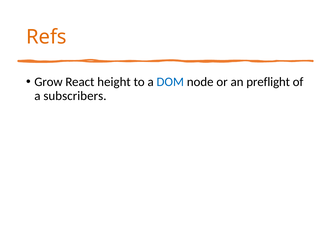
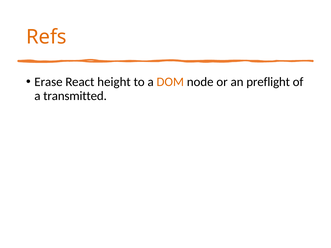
Grow: Grow -> Erase (48, 82)
DOM colour: blue -> orange (170, 82)
subscribers: subscribers -> transmitted (75, 96)
